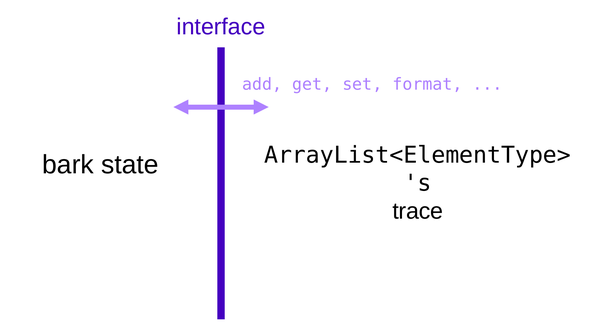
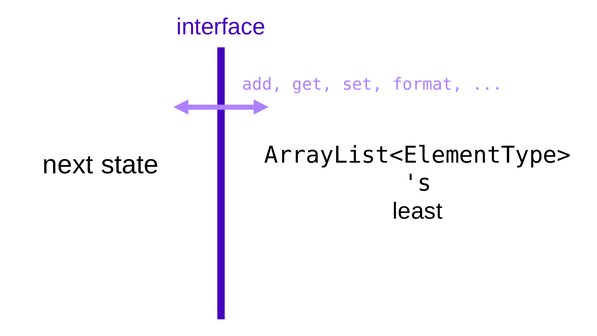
bark: bark -> next (68, 165)
trace: trace -> least (417, 211)
